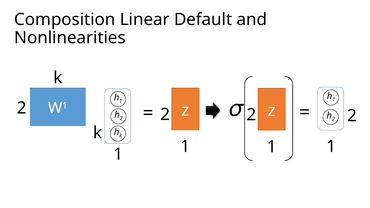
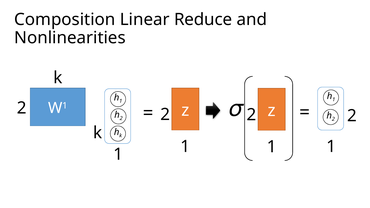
Default: Default -> Reduce (203, 20)
